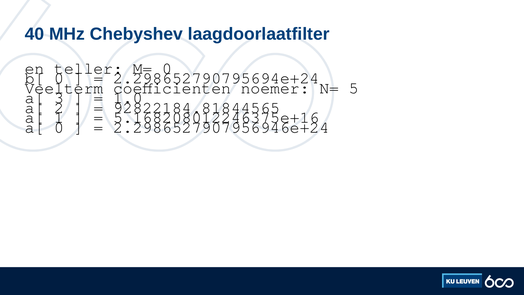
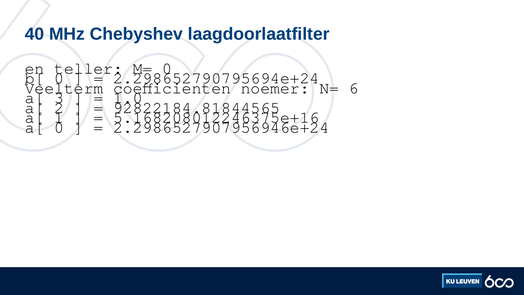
5: 5 -> 6 (354, 88)
